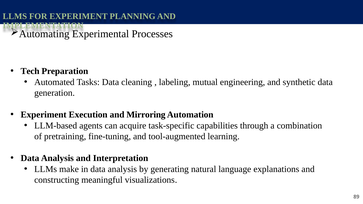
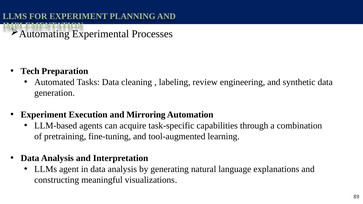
mutual: mutual -> review (205, 82)
make: make -> agent (69, 169)
